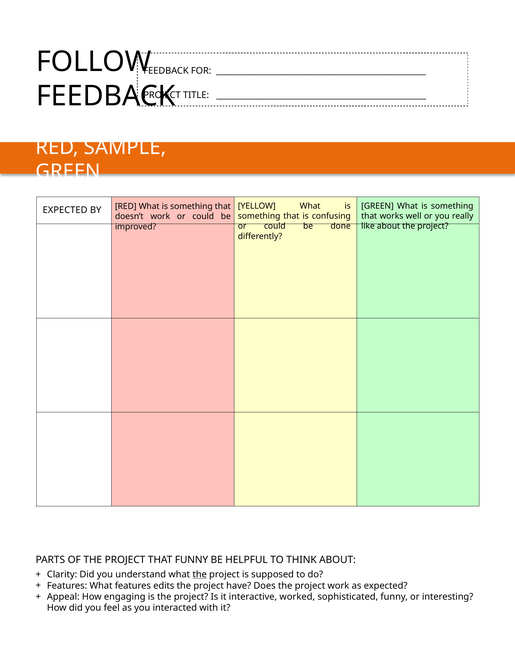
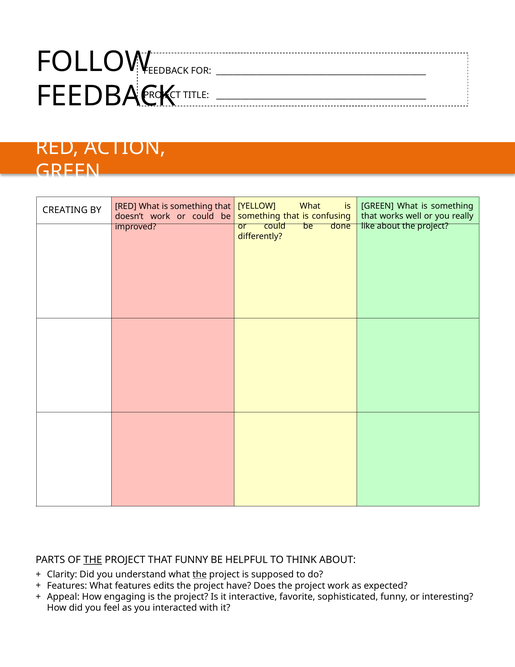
SAMPLE: SAMPLE -> ACTION (125, 147)
EXPECTED: EXPECTED -> CREATING (65, 210)
THE underline: none -> present (93, 559)
worked: worked -> favorite (297, 596)
